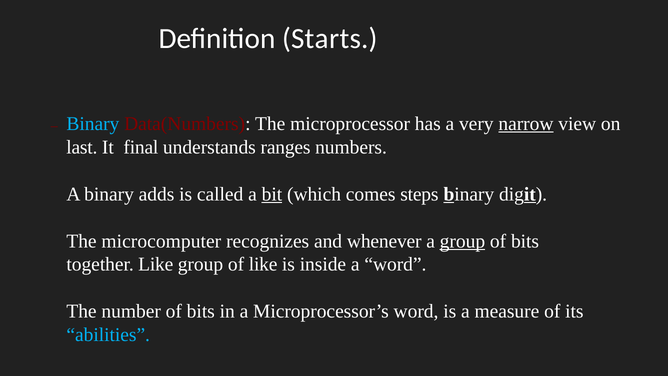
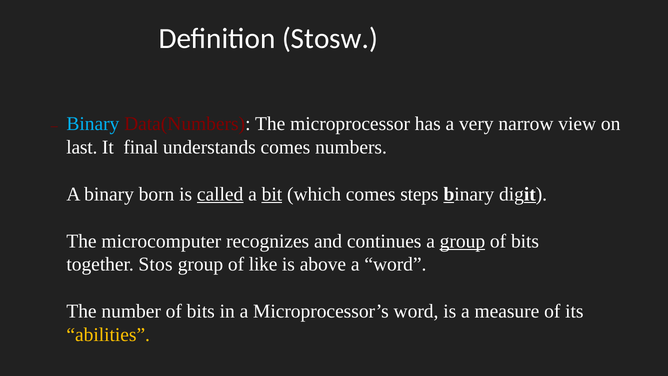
Starts: Starts -> Stosw (330, 38)
narrow underline: present -> none (526, 124)
understands ranges: ranges -> comes (285, 147)
adds: adds -> born (157, 194)
called underline: none -> present (220, 194)
whenever: whenever -> continues (384, 241)
together Like: Like -> Stos (156, 264)
inside: inside -> above (323, 264)
abilities colour: light blue -> yellow (108, 335)
